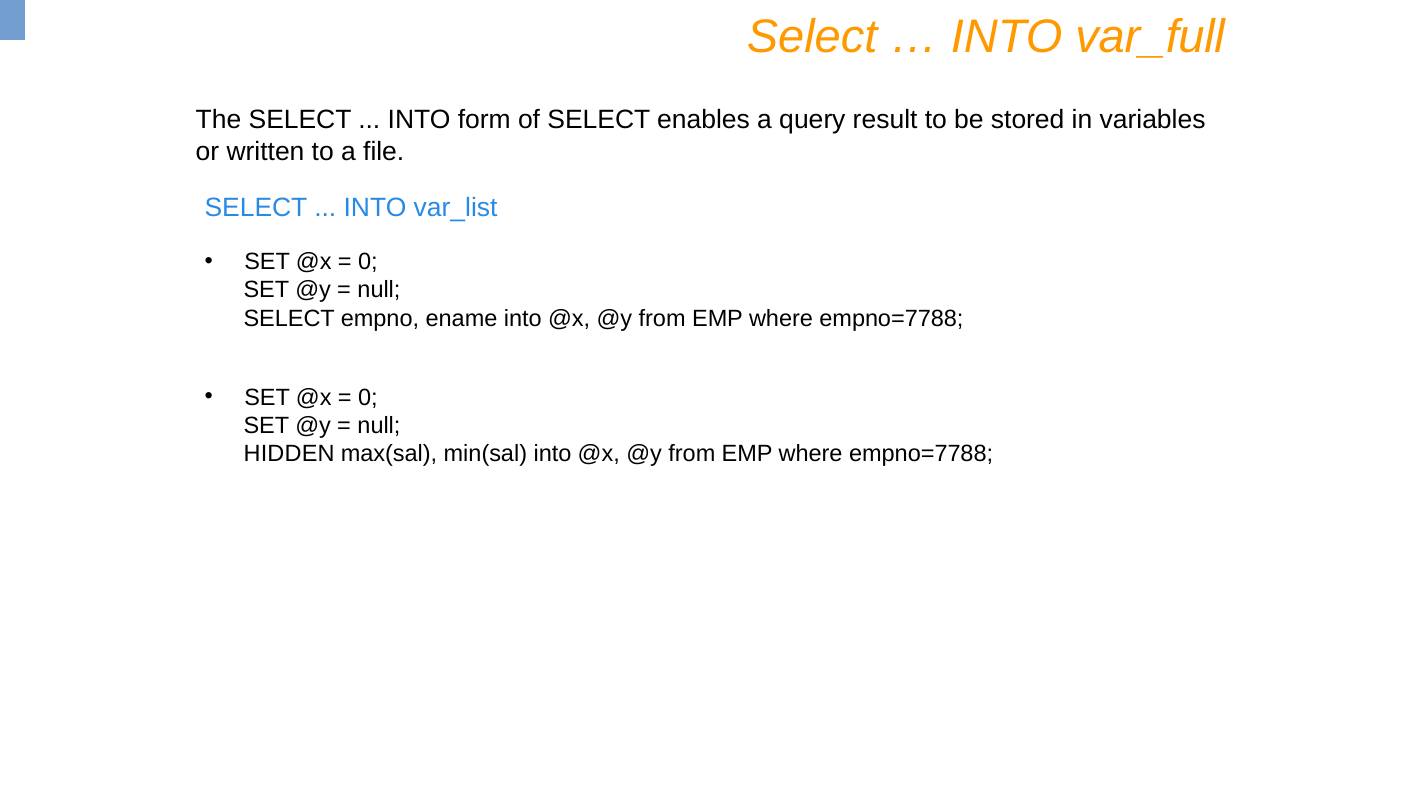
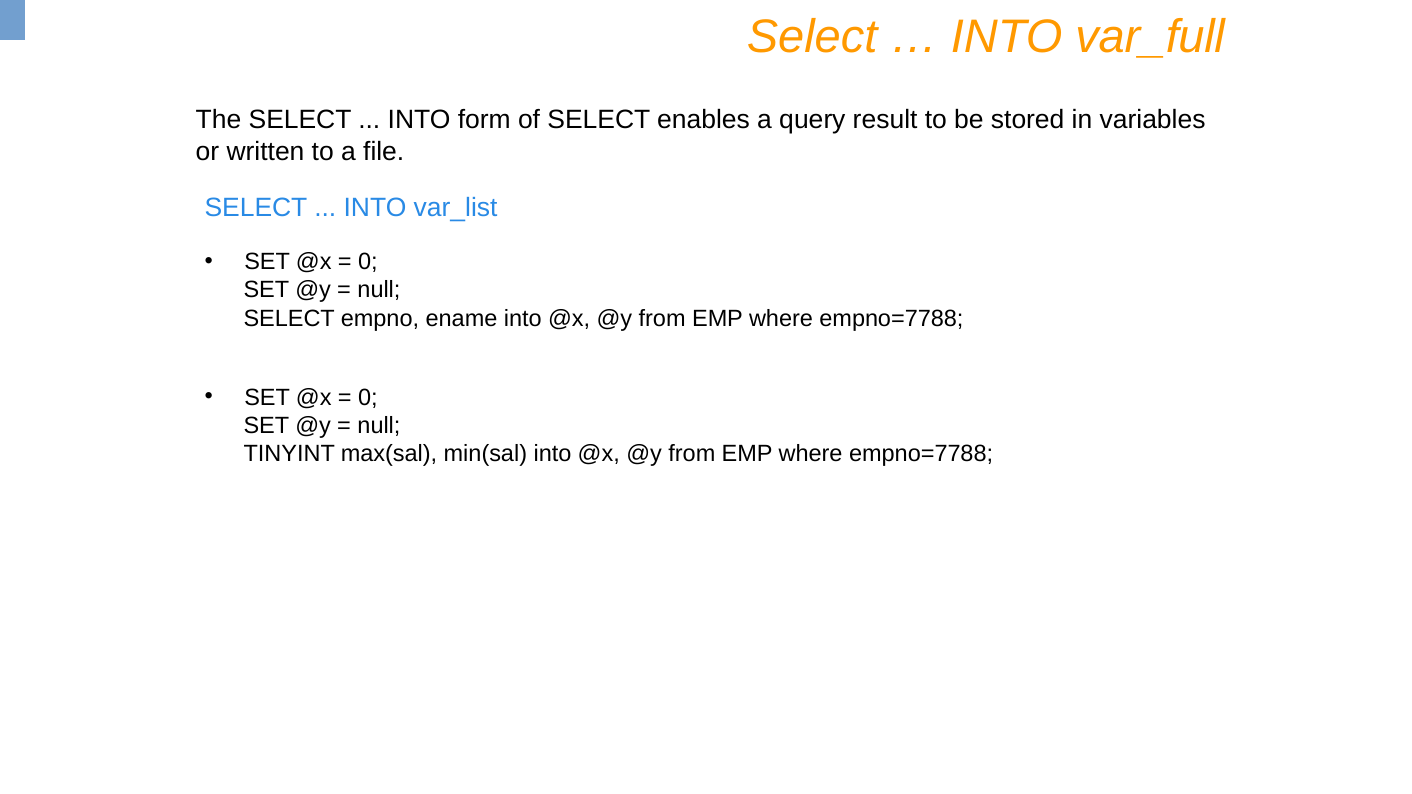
HIDDEN: HIDDEN -> TINYINT (289, 454)
